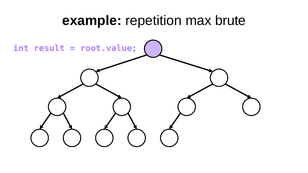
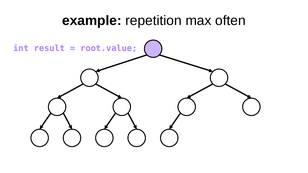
brute: brute -> often (230, 21)
